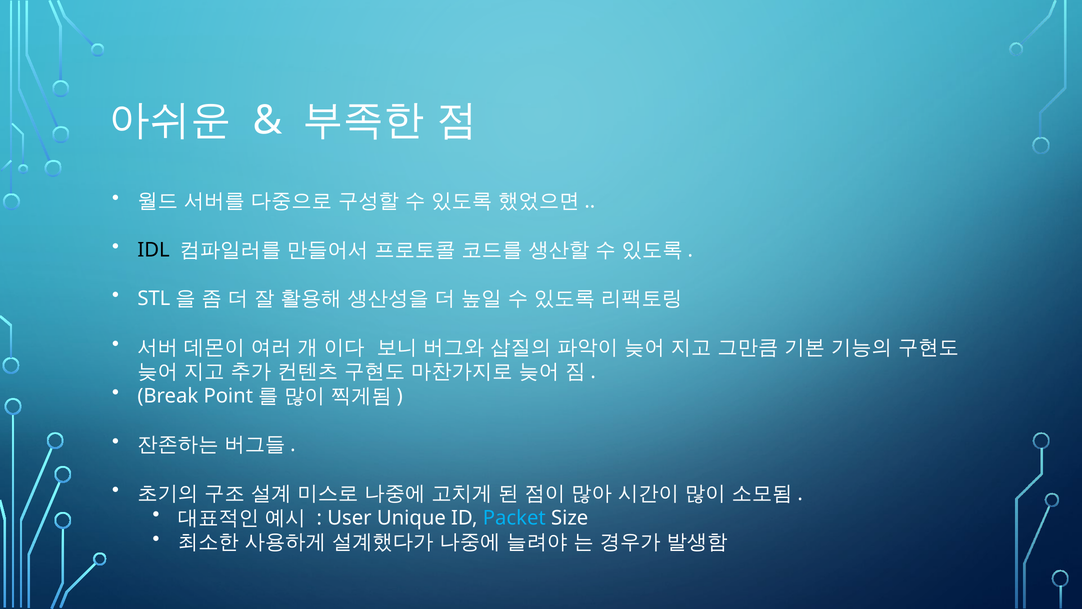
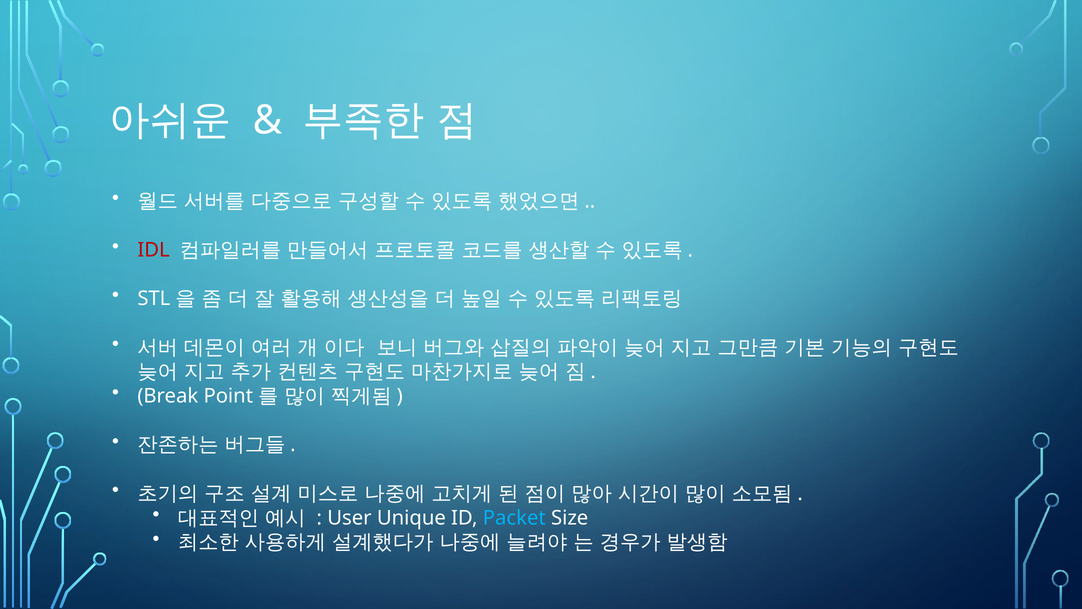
IDL colour: black -> red (154, 250)
